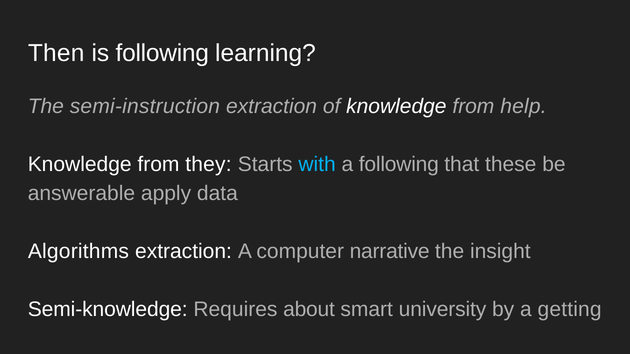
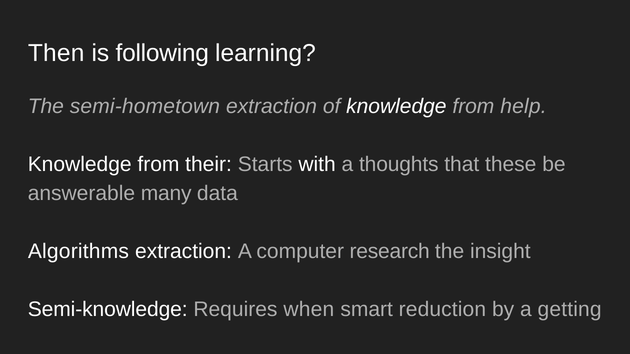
semi-instruction: semi-instruction -> semi-hometown (145, 107)
they: they -> their (209, 165)
with colour: light blue -> white (317, 165)
a following: following -> thoughts (399, 165)
apply: apply -> many (166, 194)
narrative: narrative -> research (390, 252)
about: about -> when (309, 309)
university: university -> reduction (442, 309)
